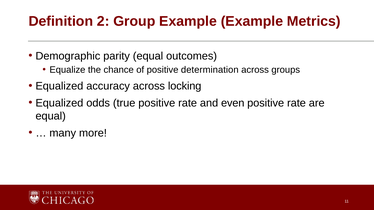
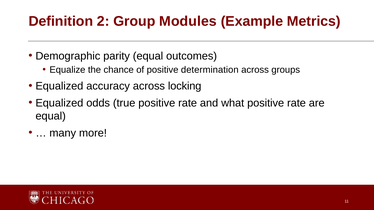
Group Example: Example -> Modules (188, 21)
even: even -> what (233, 103)
